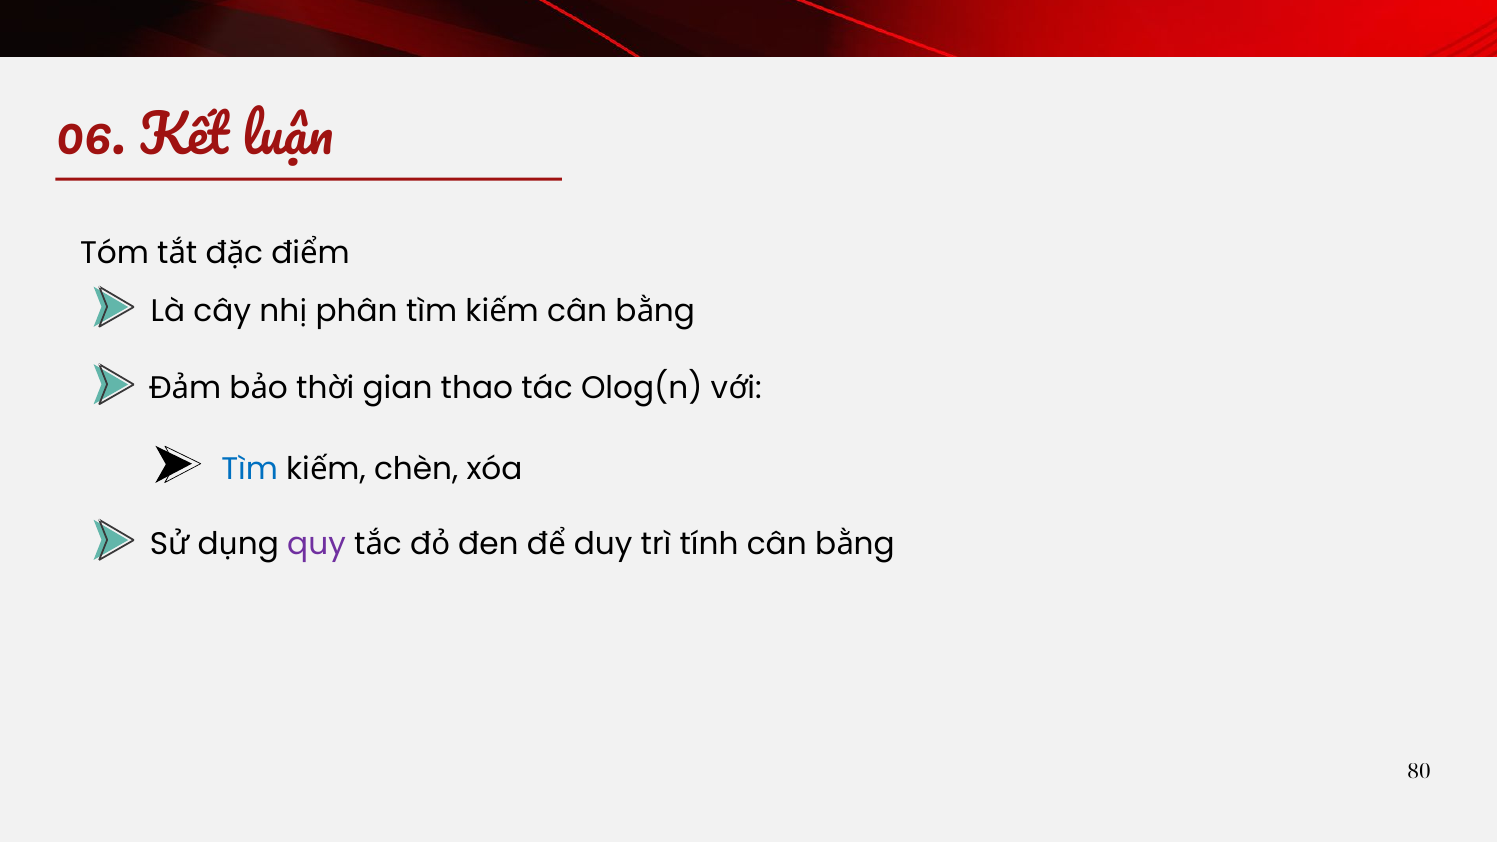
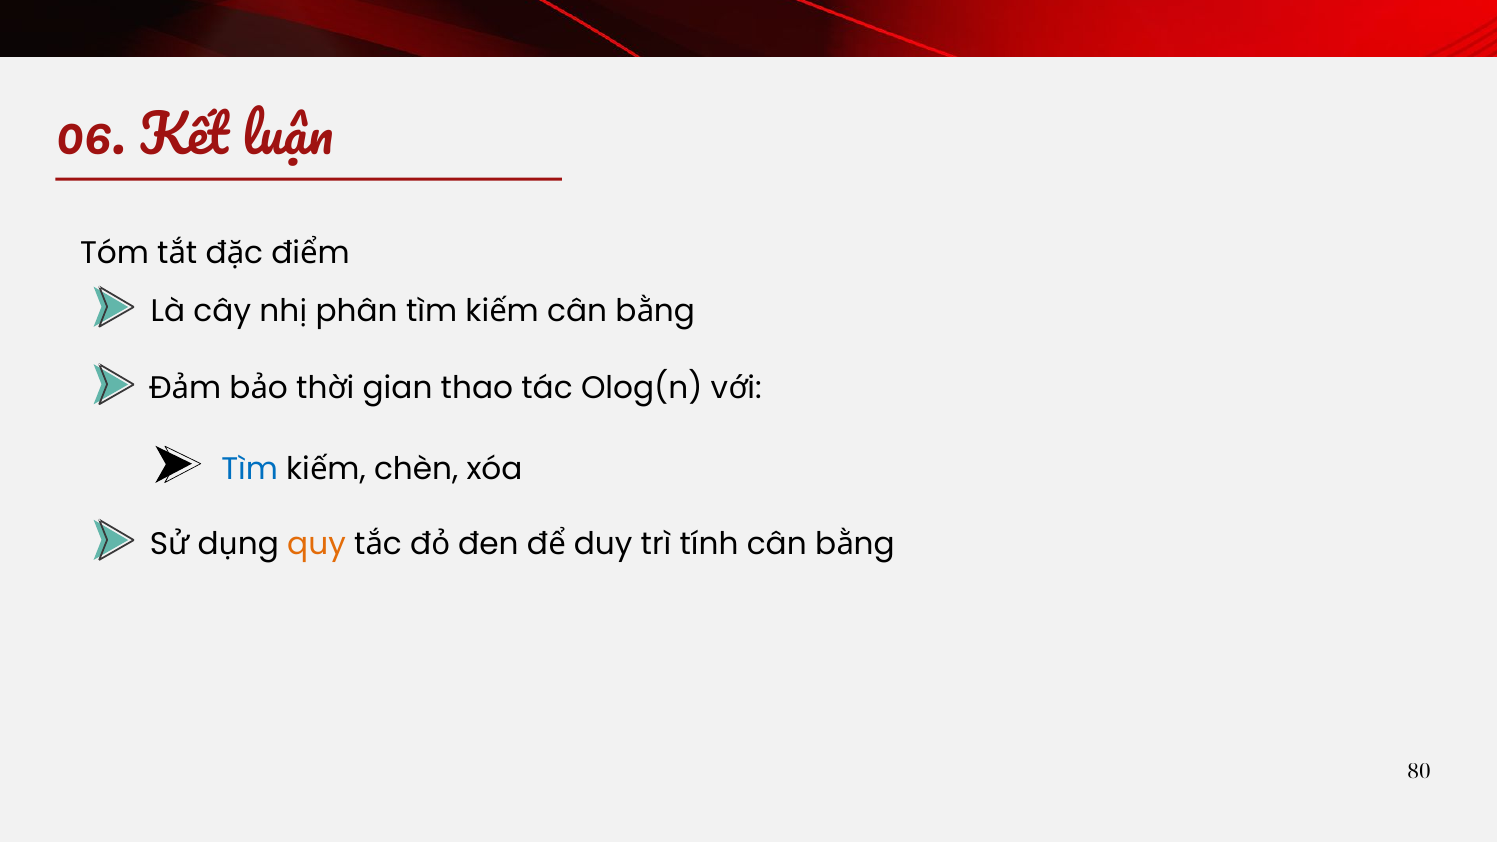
quy colour: purple -> orange (317, 544)
